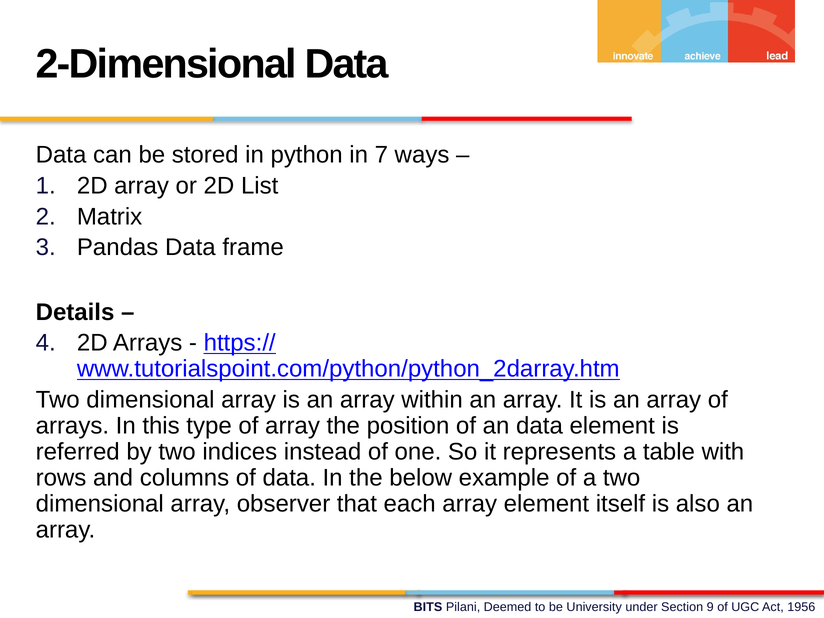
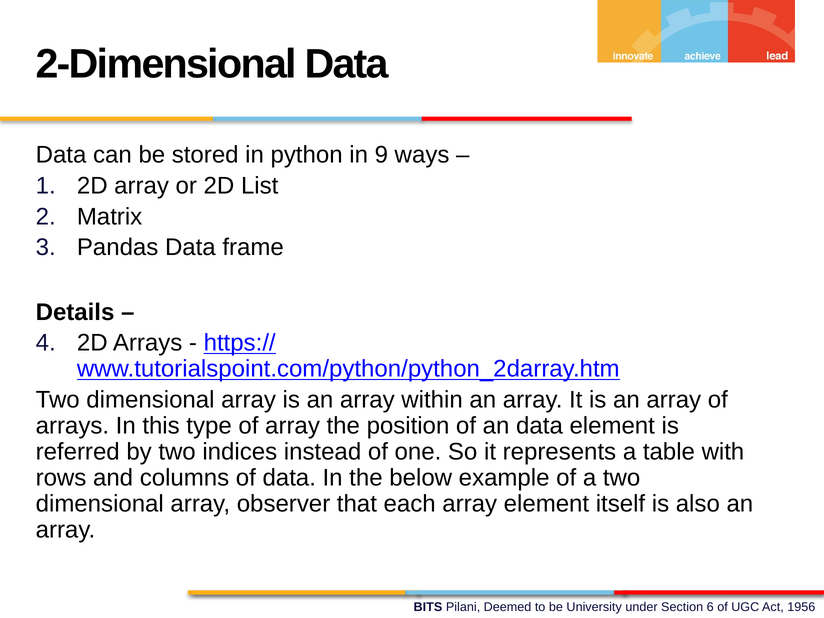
7: 7 -> 9 (381, 155)
9: 9 -> 6 (710, 607)
